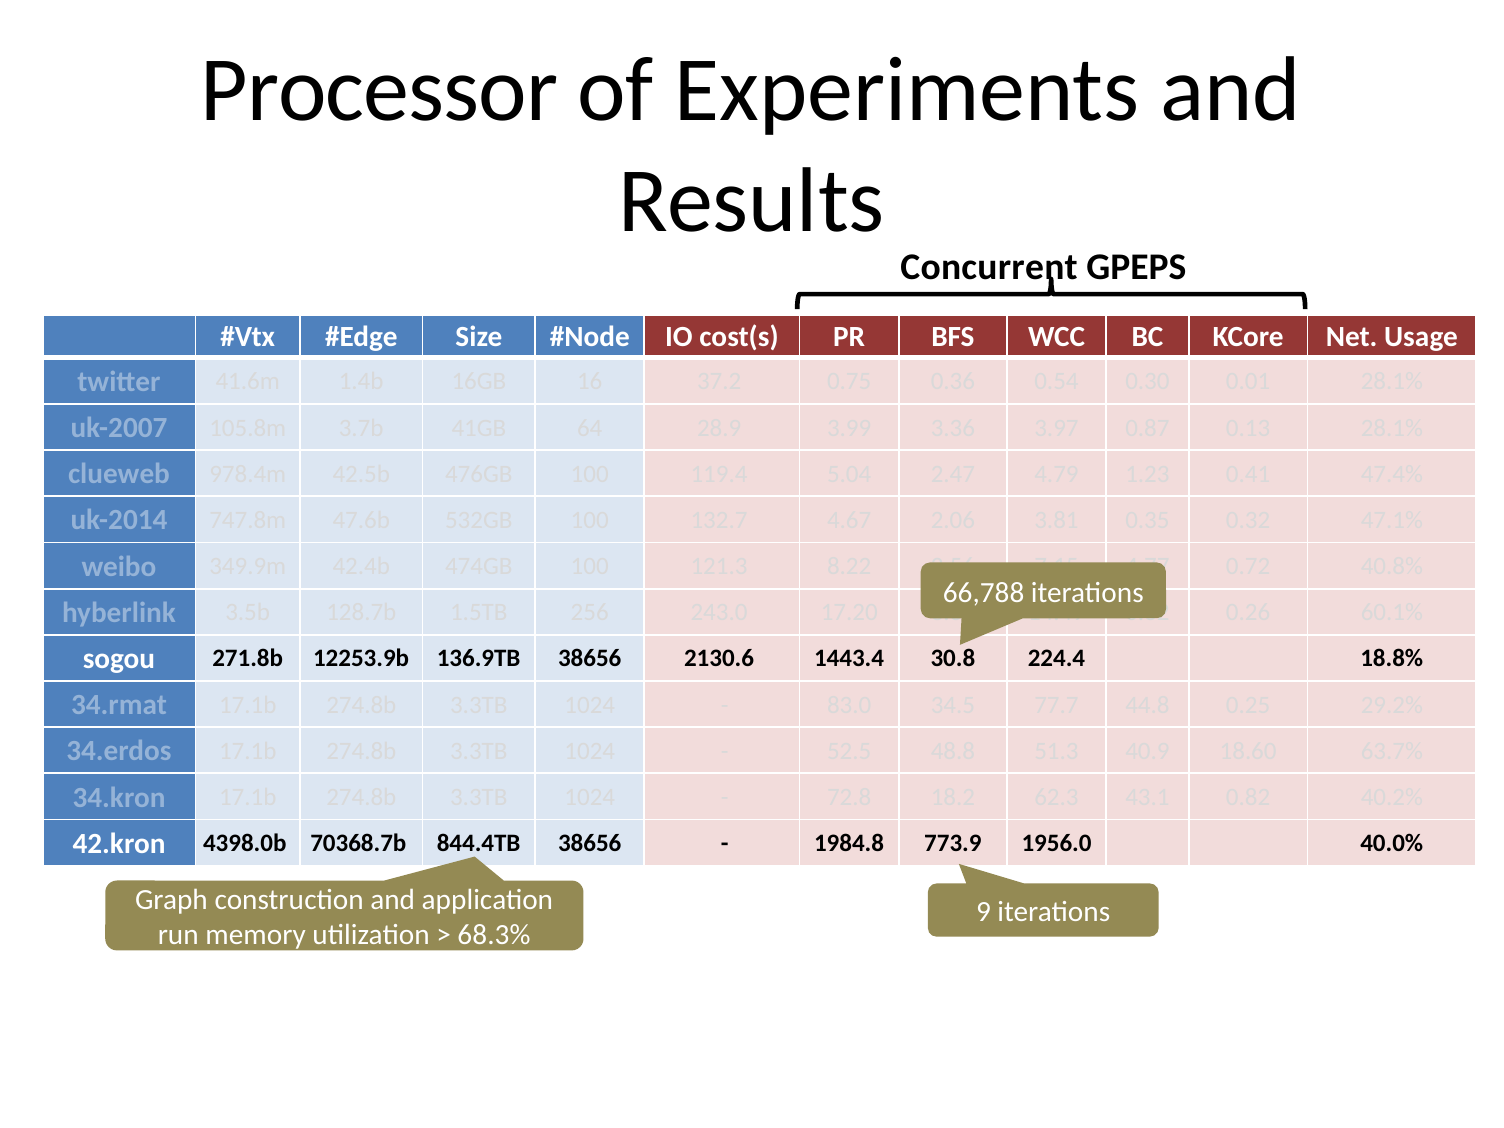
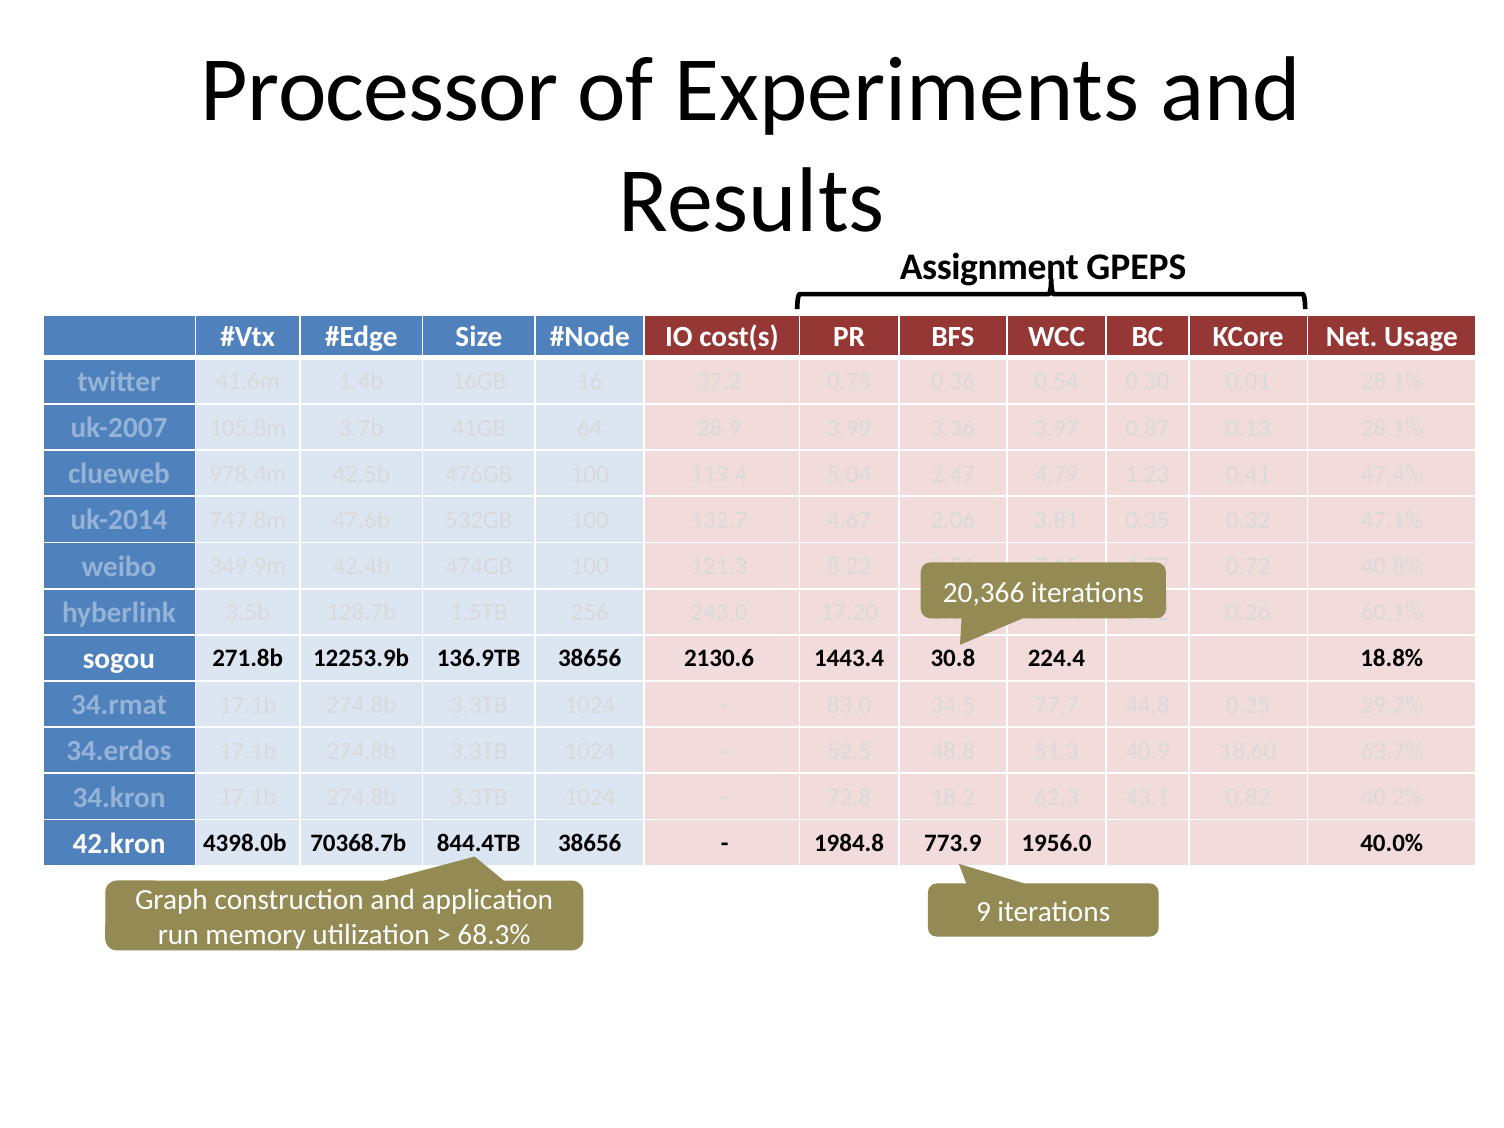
Concurrent: Concurrent -> Assignment (989, 267)
66,788: 66,788 -> 20,366 (984, 592)
